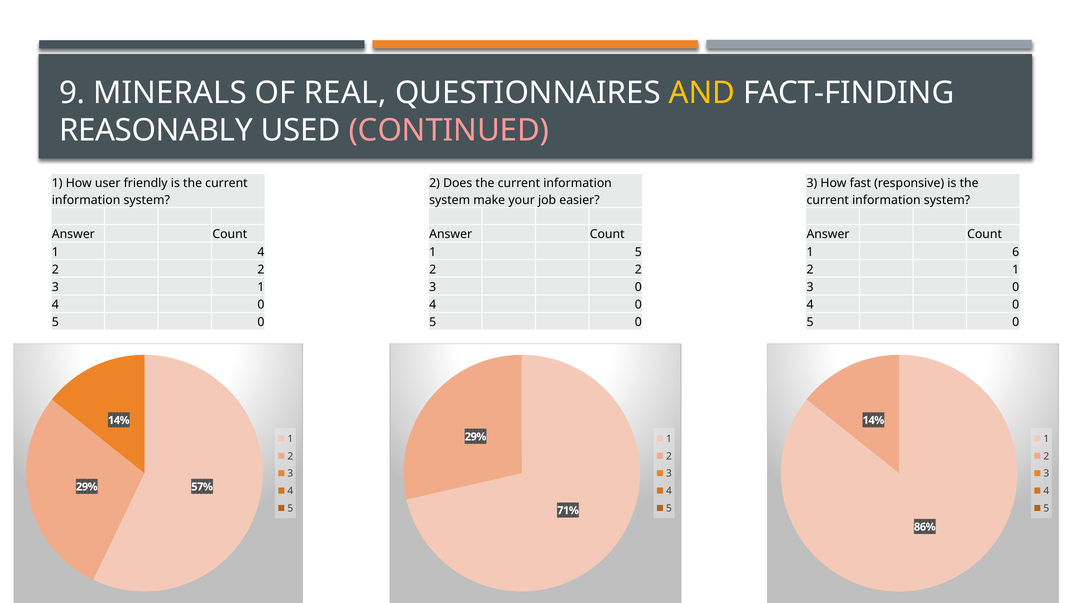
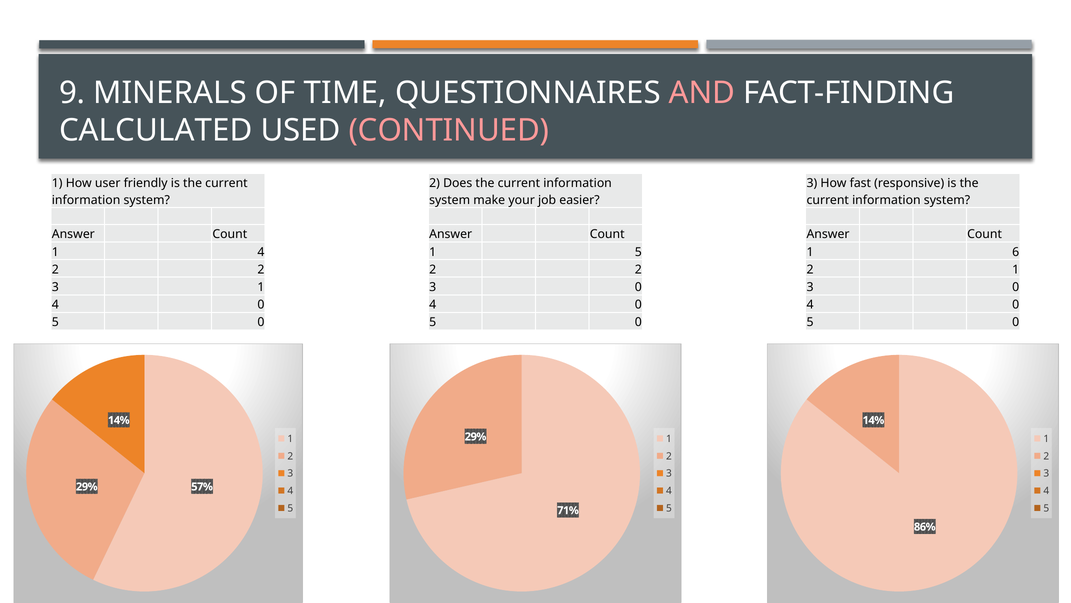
REAL: REAL -> TIME (345, 93)
AND colour: yellow -> pink (702, 93)
REASONABLY: REASONABLY -> CALCULATED (156, 130)
